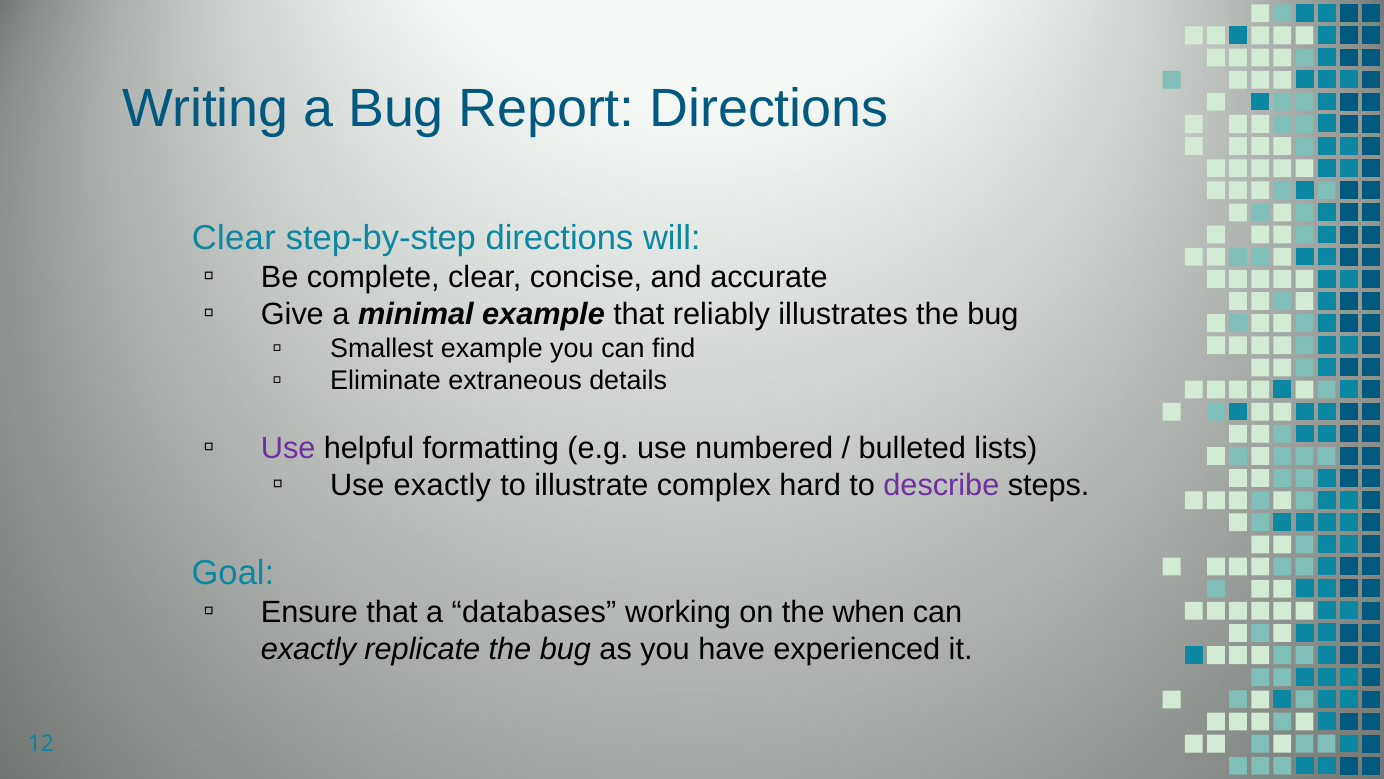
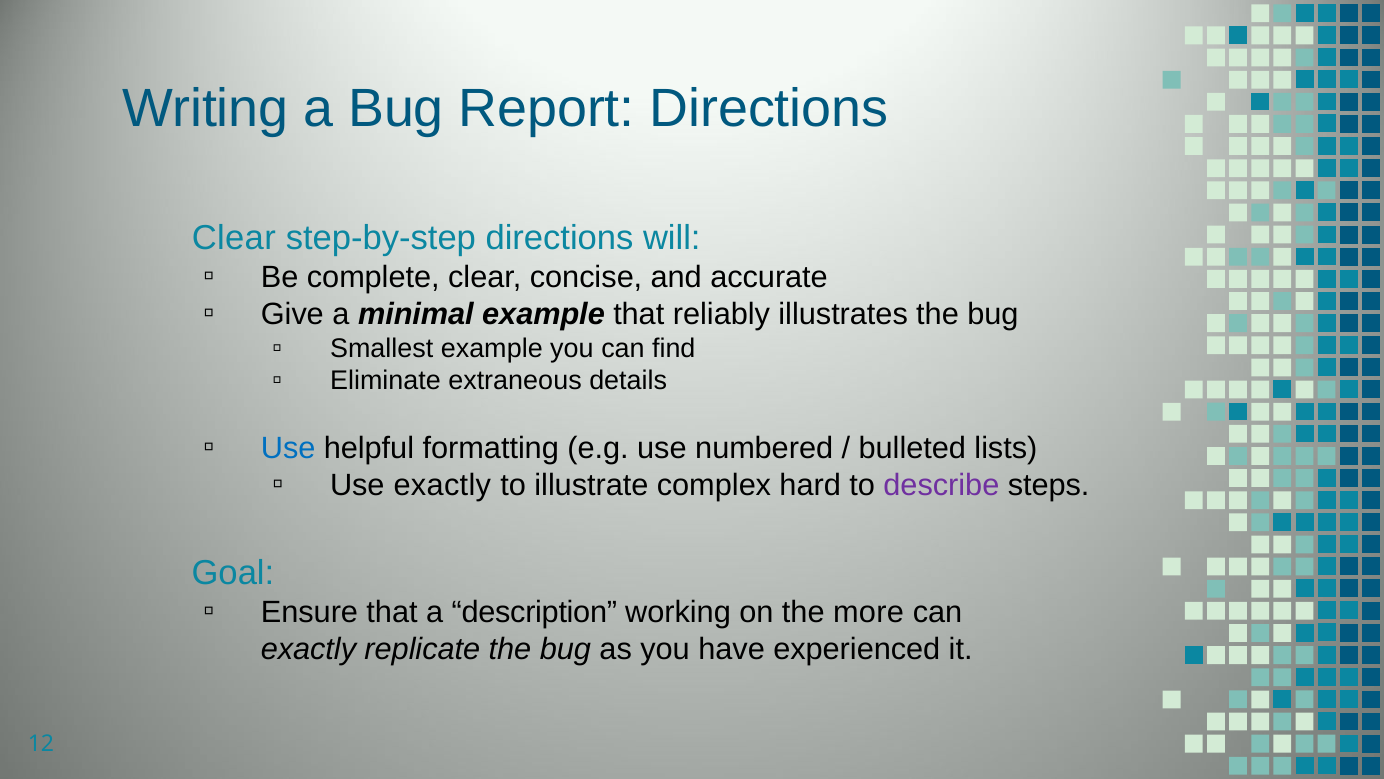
Use colour: purple -> blue (288, 448)
databases: databases -> description (534, 612)
when: when -> more (868, 612)
